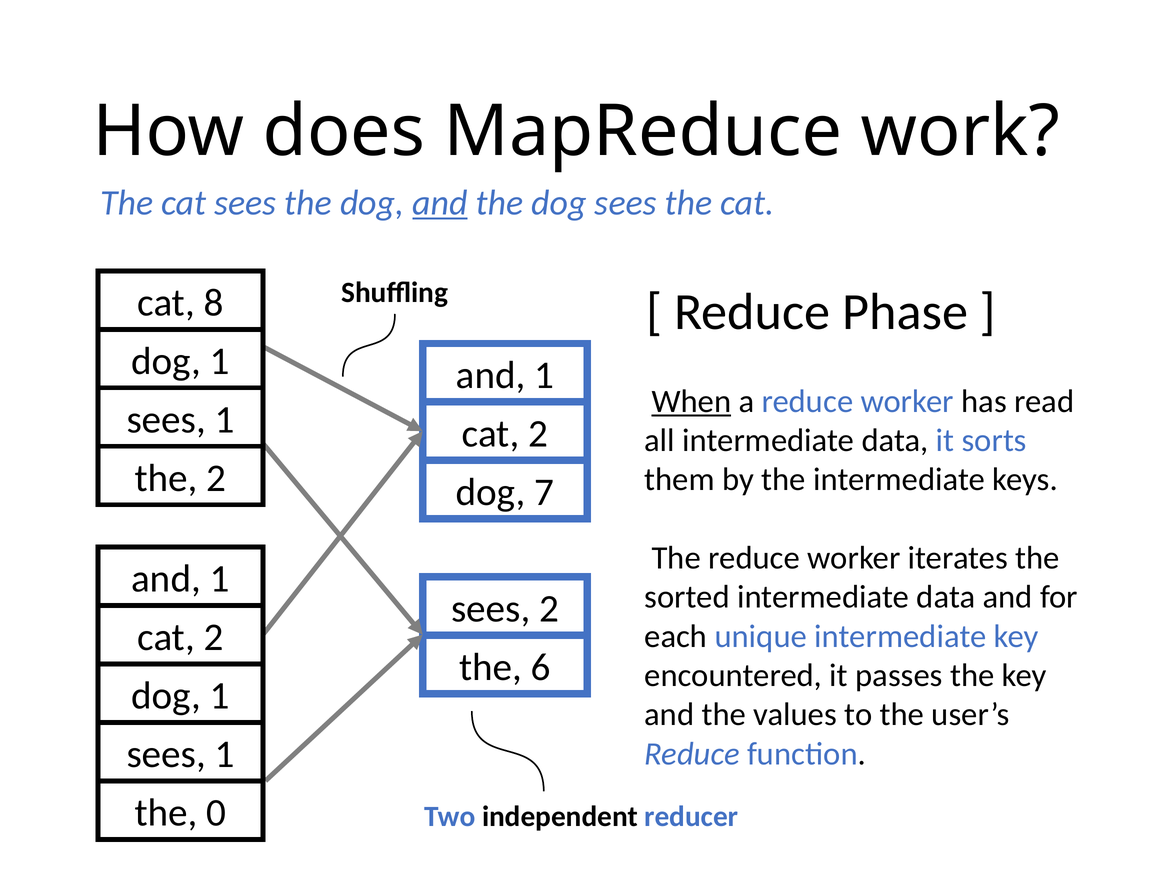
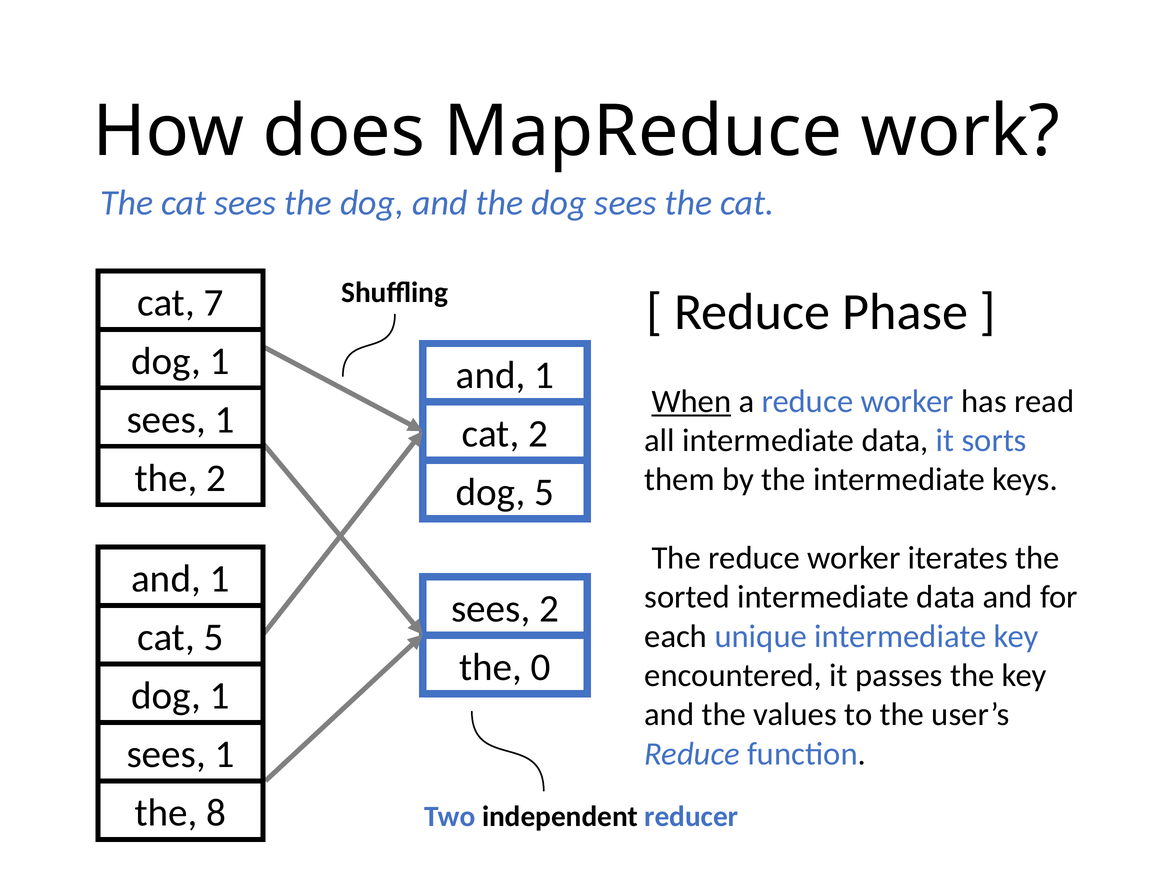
and underline: present -> none (440, 203)
8: 8 -> 7 (214, 303)
dog 7: 7 -> 5 (544, 493)
2: 2 -> 5 (214, 638)
6: 6 -> 0 (541, 667)
0: 0 -> 8 (216, 813)
